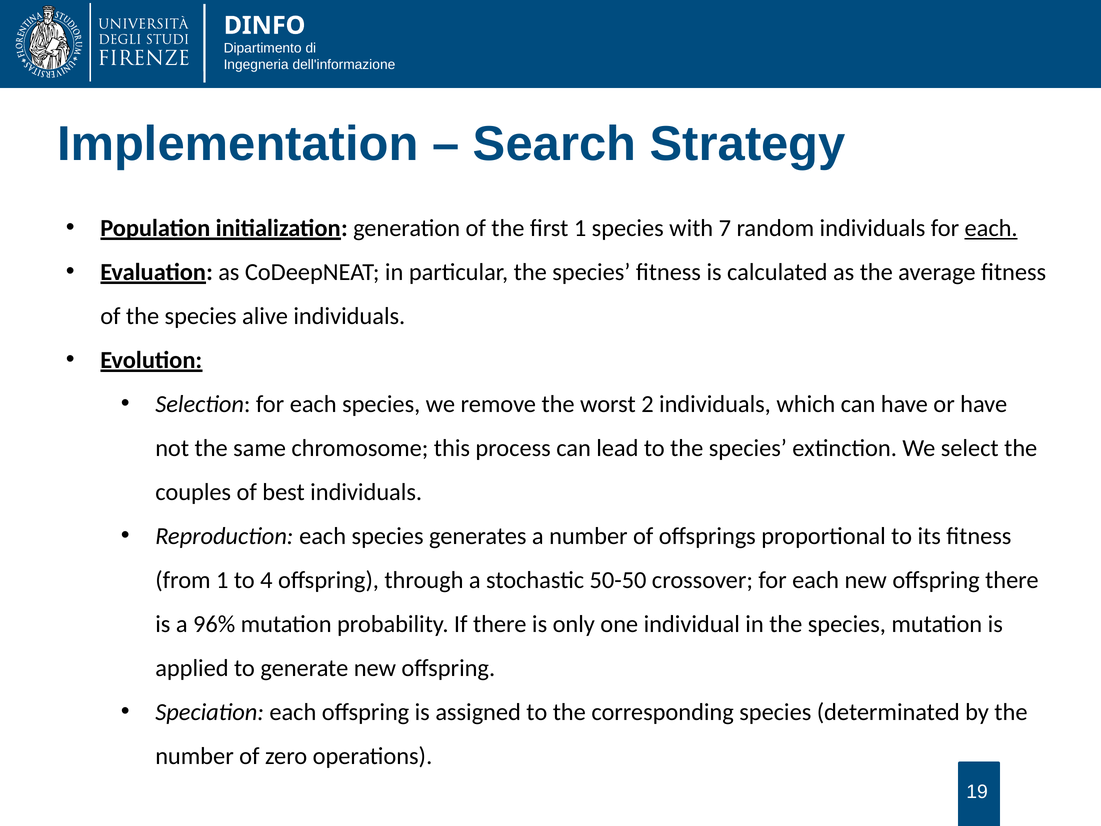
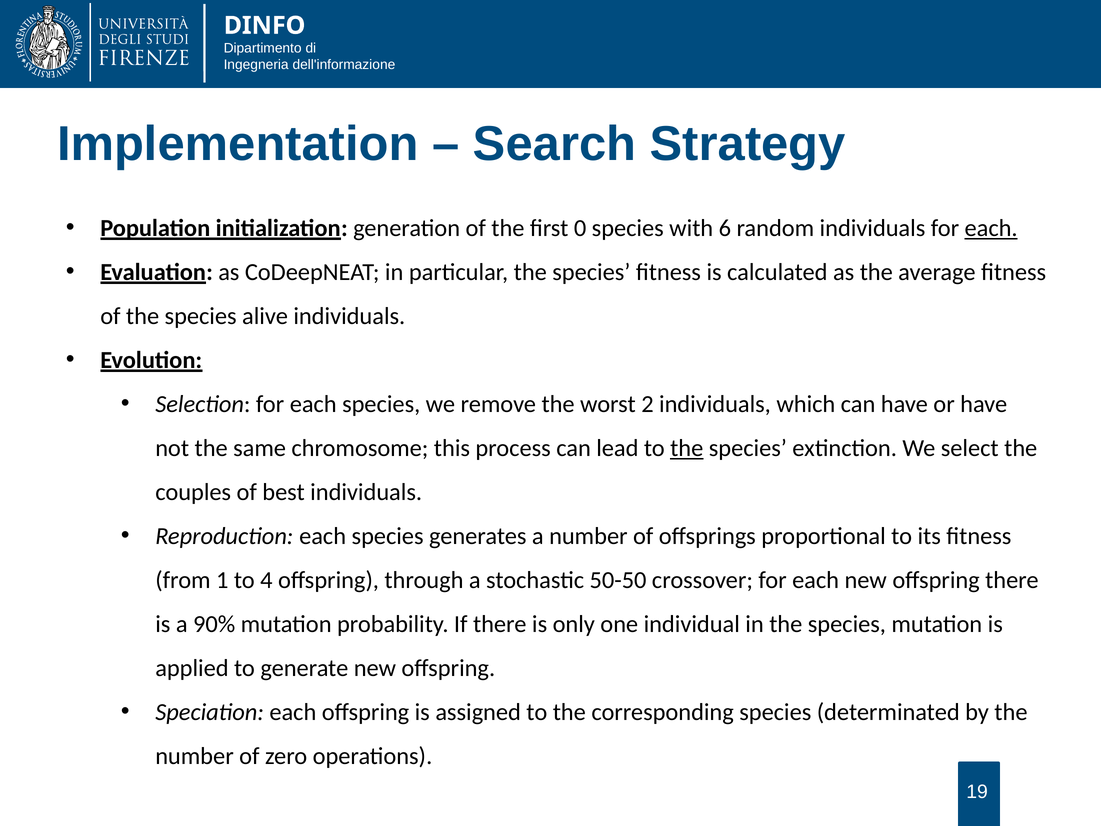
first 1: 1 -> 0 (580, 228)
7: 7 -> 6 (725, 228)
the underline: none -> present (687, 448)
96%: 96% -> 90% (214, 624)
